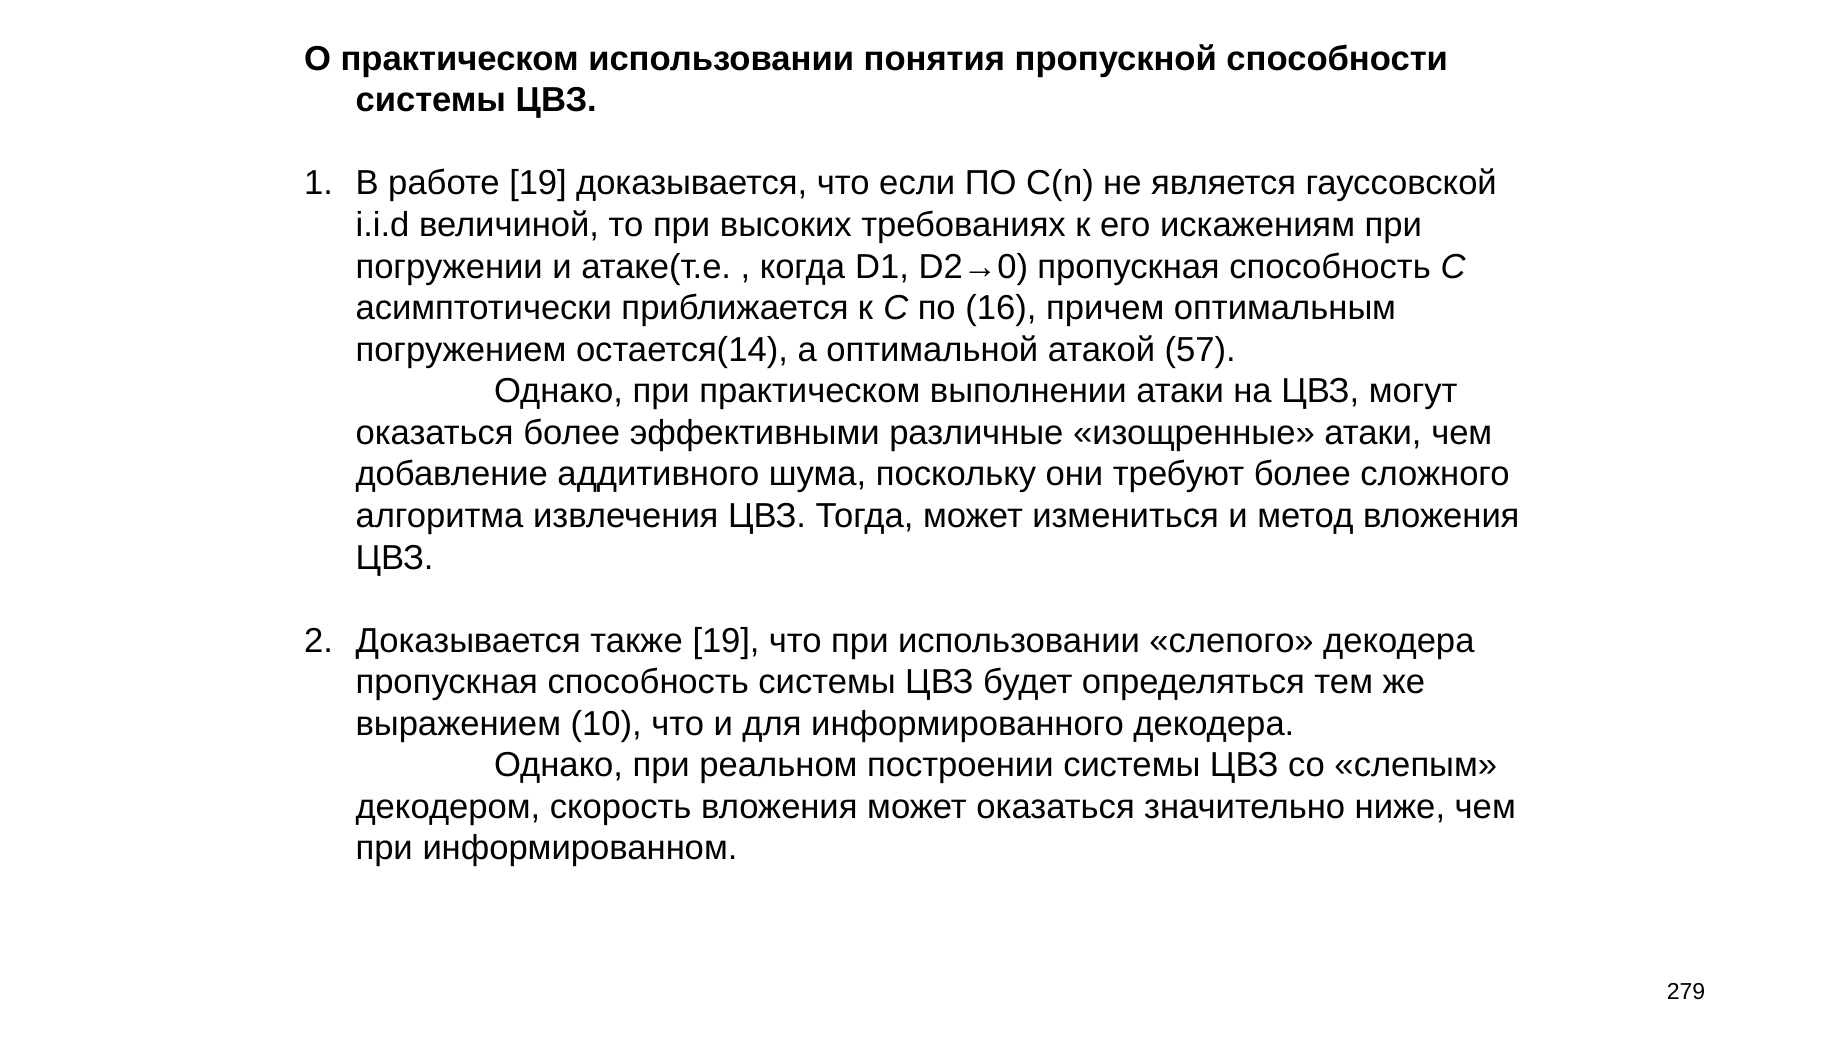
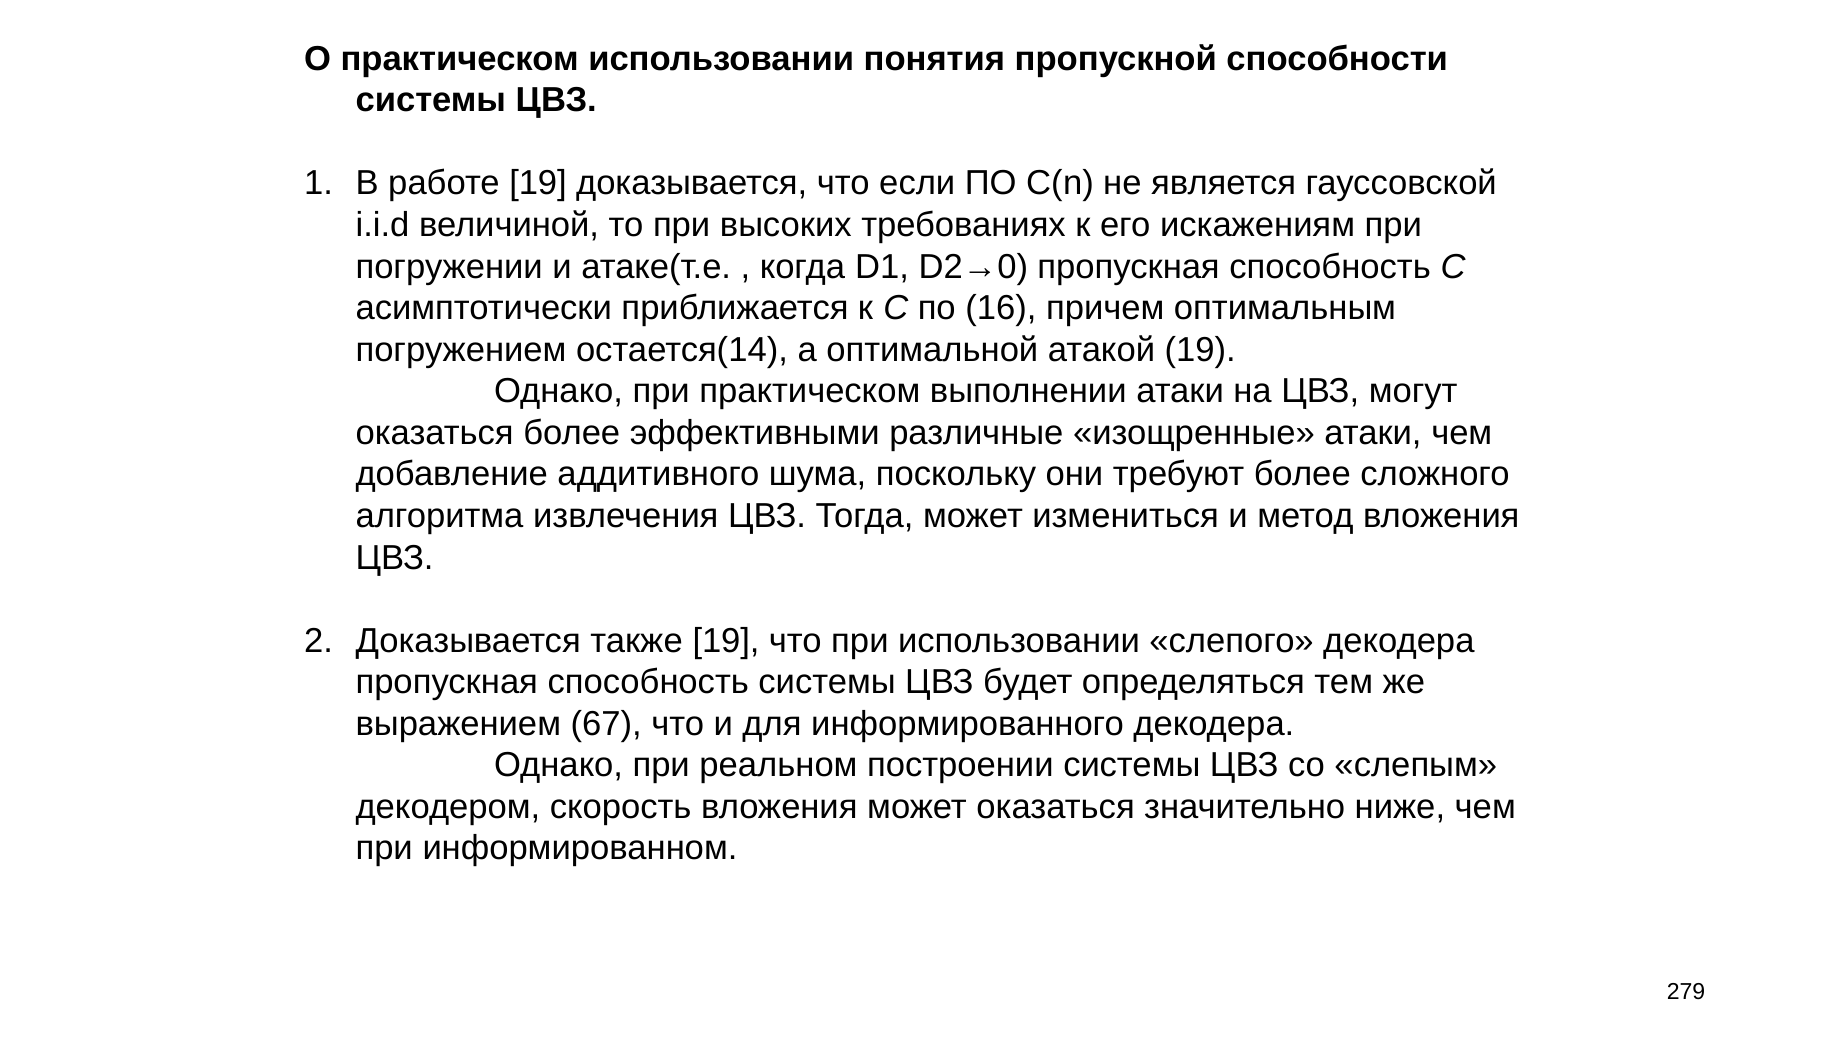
атакой 57: 57 -> 19 (1200, 350)
10: 10 -> 67 (606, 723)
